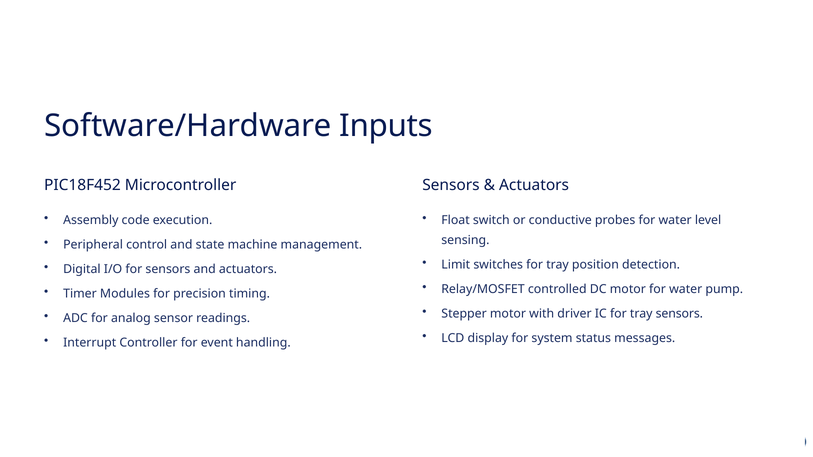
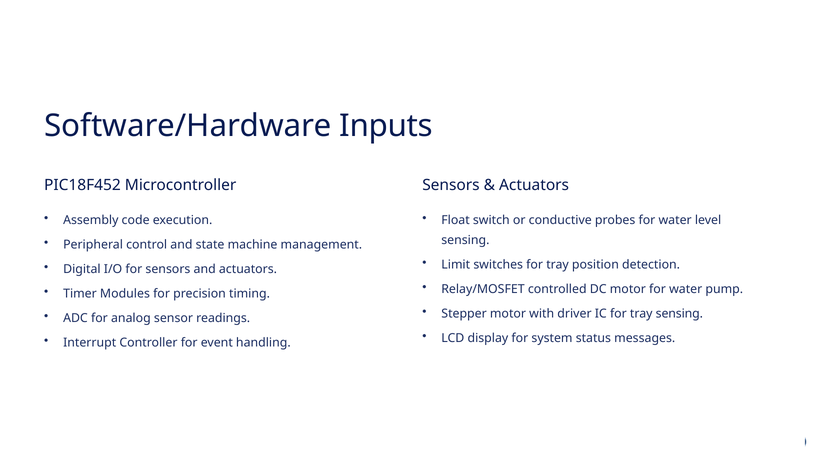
tray sensors: sensors -> sensing (679, 314)
